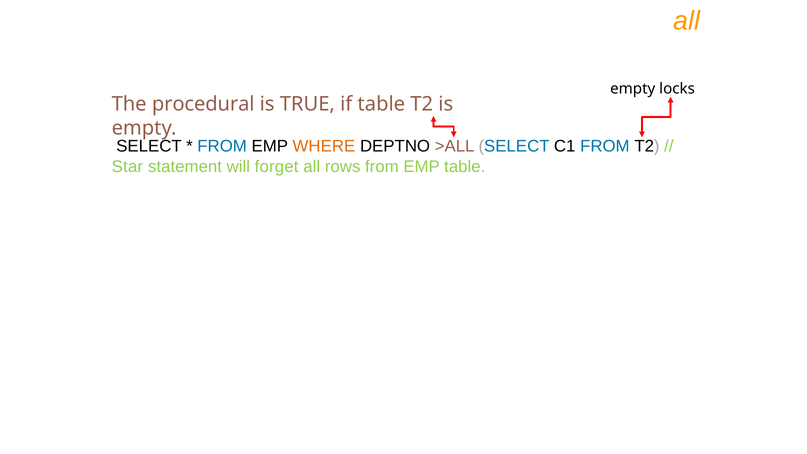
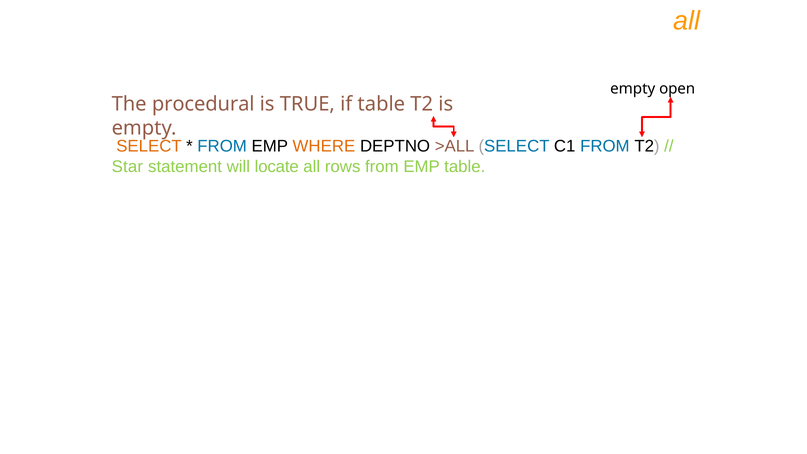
locks: locks -> open (677, 89)
SELECT colour: black -> orange (149, 146)
forget: forget -> locate (277, 166)
